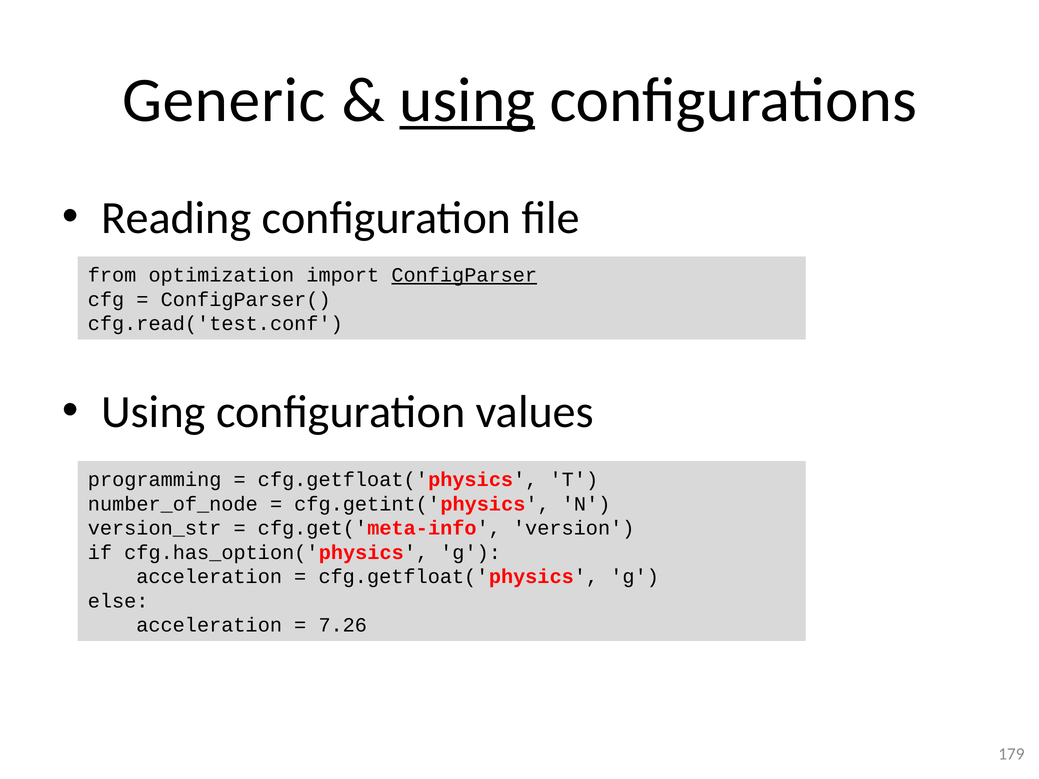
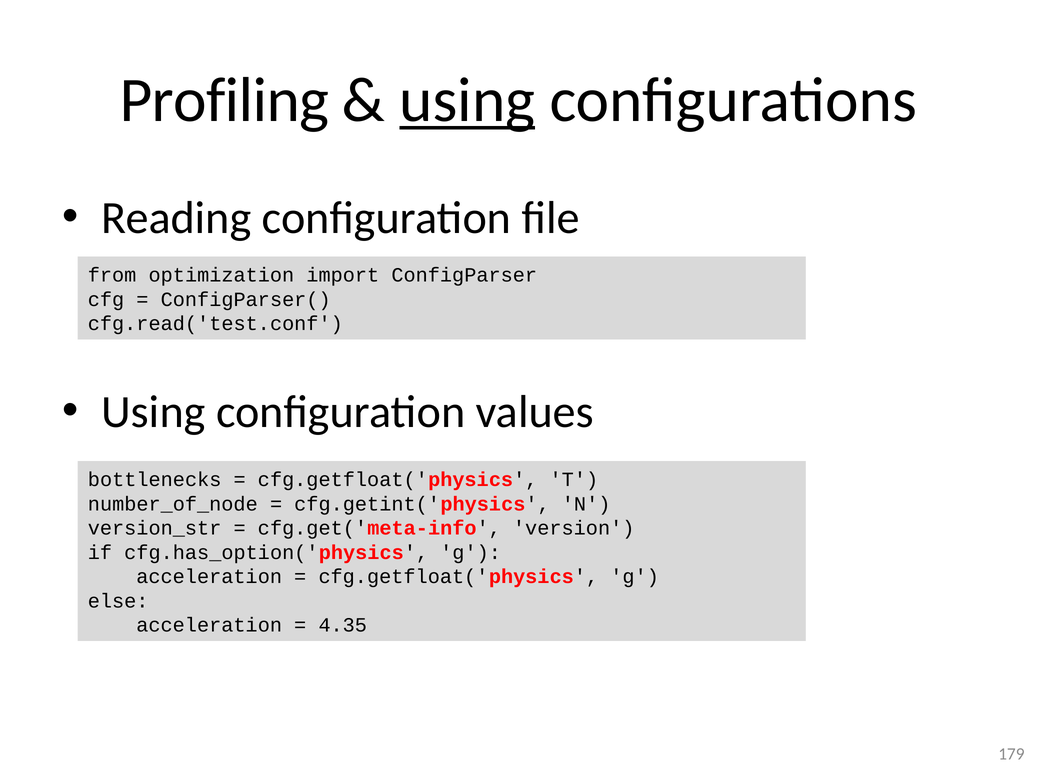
Generic: Generic -> Profiling (225, 101)
ConfigParser underline: present -> none (464, 275)
programming: programming -> bottlenecks (155, 480)
7.26: 7.26 -> 4.35 (343, 625)
